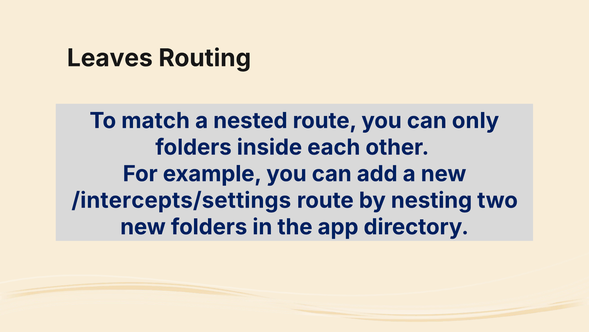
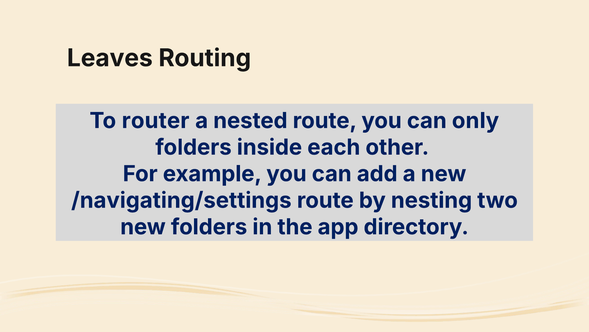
match: match -> router (156, 121)
/intercepts/settings: /intercepts/settings -> /navigating/settings (181, 200)
